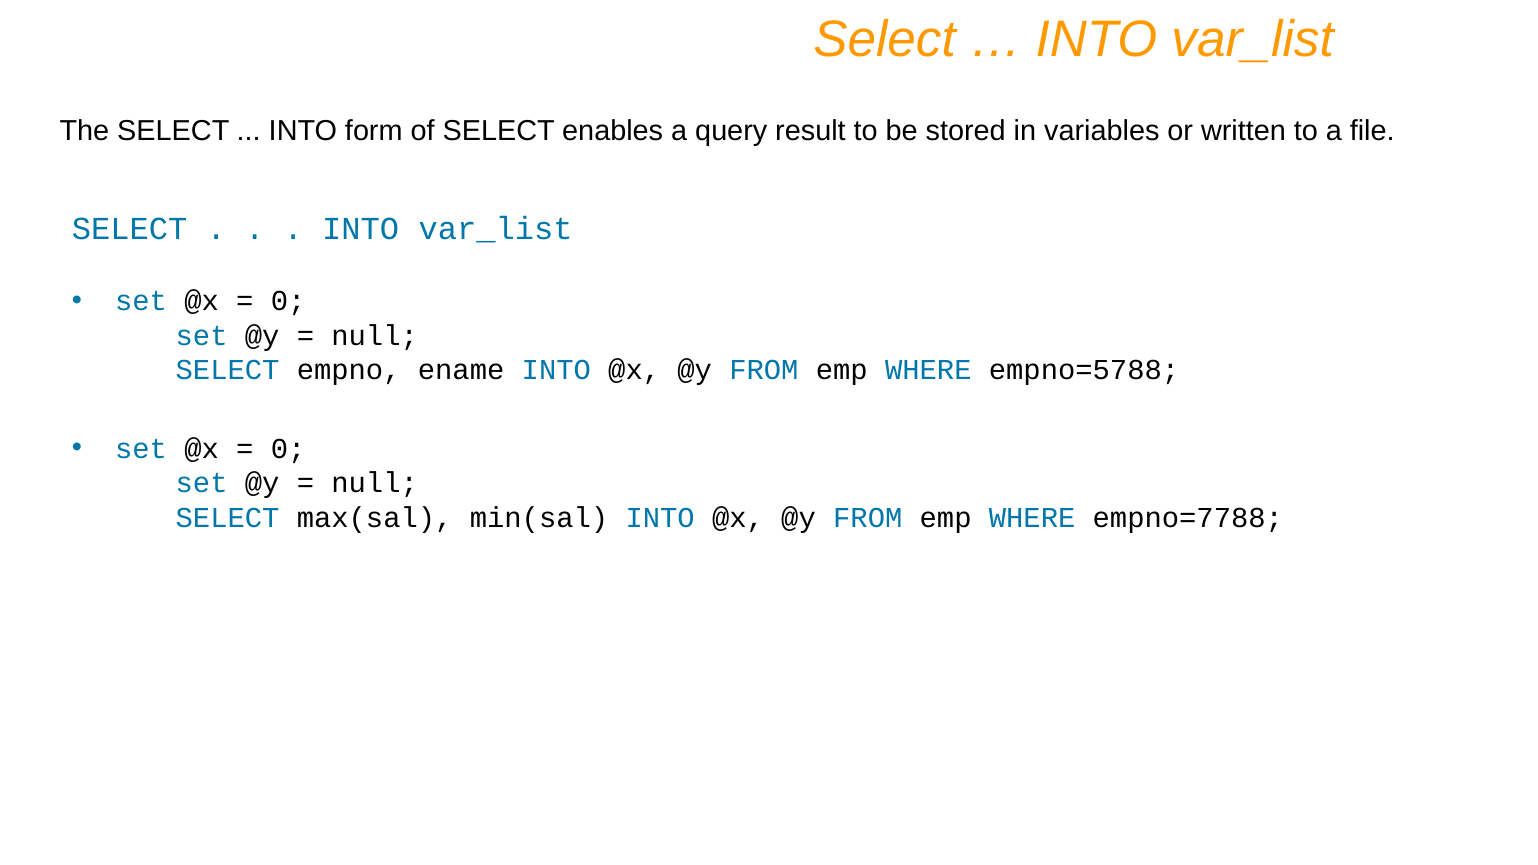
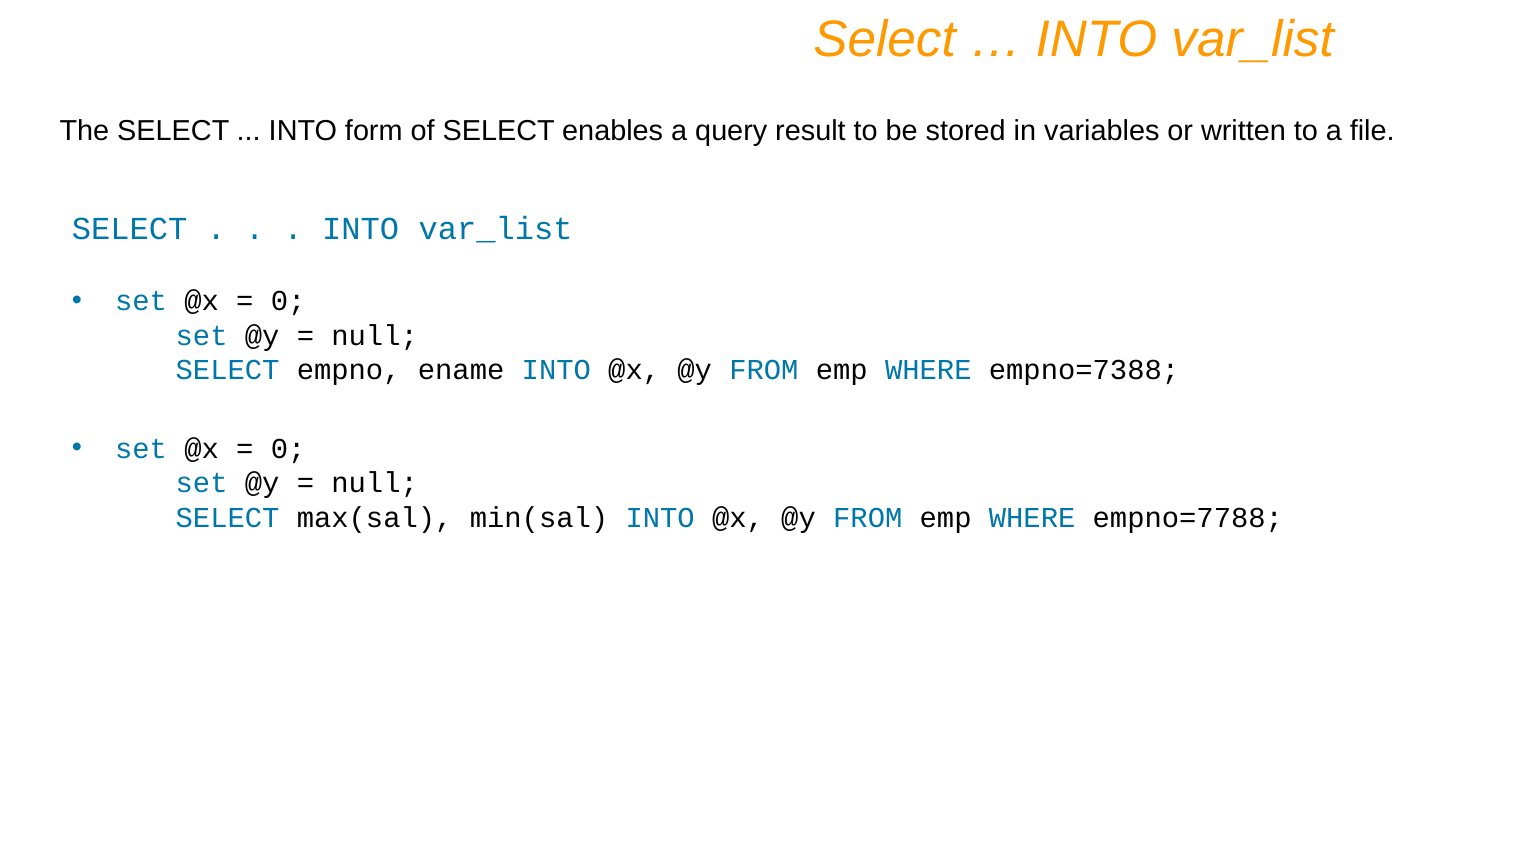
empno=5788: empno=5788 -> empno=7388 (1084, 370)
